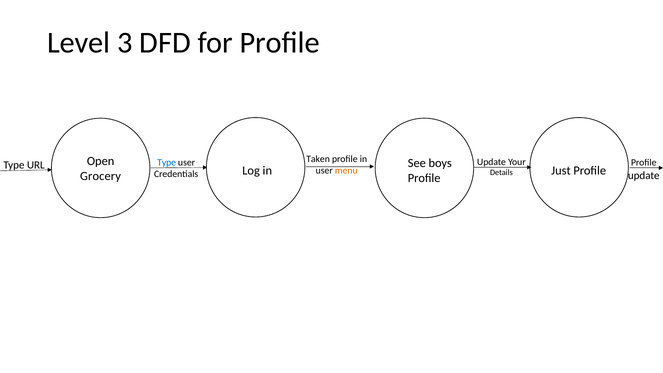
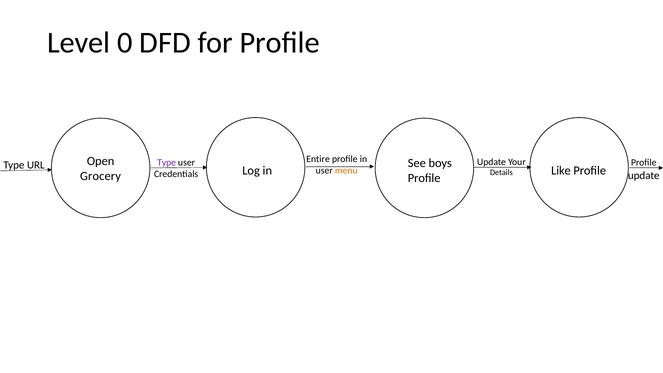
3: 3 -> 0 (125, 43)
Taken: Taken -> Entire (318, 159)
Type colour: blue -> purple (167, 162)
Just: Just -> Like (561, 170)
